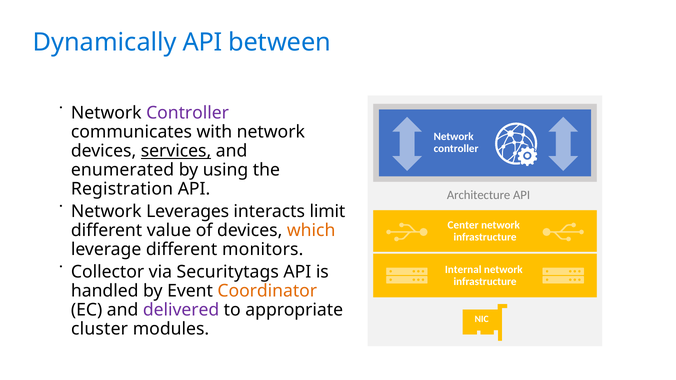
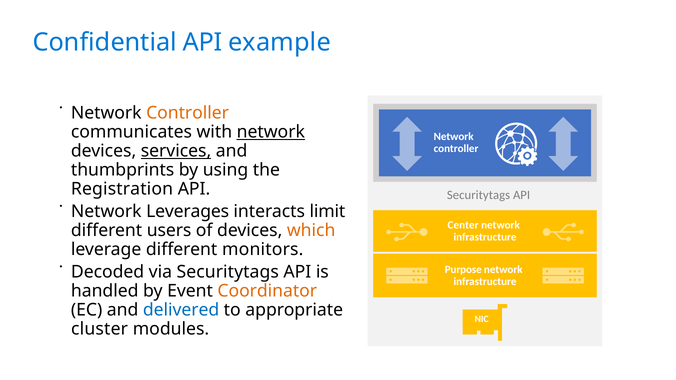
Dynamically: Dynamically -> Confidential (105, 42)
between: between -> example (280, 42)
Controller colour: purple -> orange (188, 113)
network underline: none -> present (271, 132)
enumerated: enumerated -> thumbprints (123, 170)
Architecture: Architecture -> Securitytags (479, 195)
value: value -> users (169, 231)
Collector: Collector -> Decoded (108, 272)
Internal: Internal -> Purpose (463, 270)
delivered colour: purple -> blue (181, 310)
